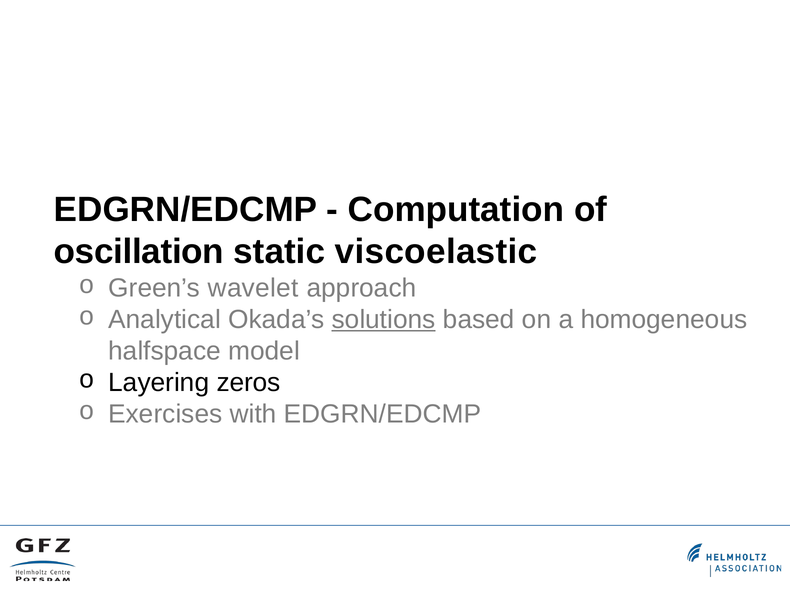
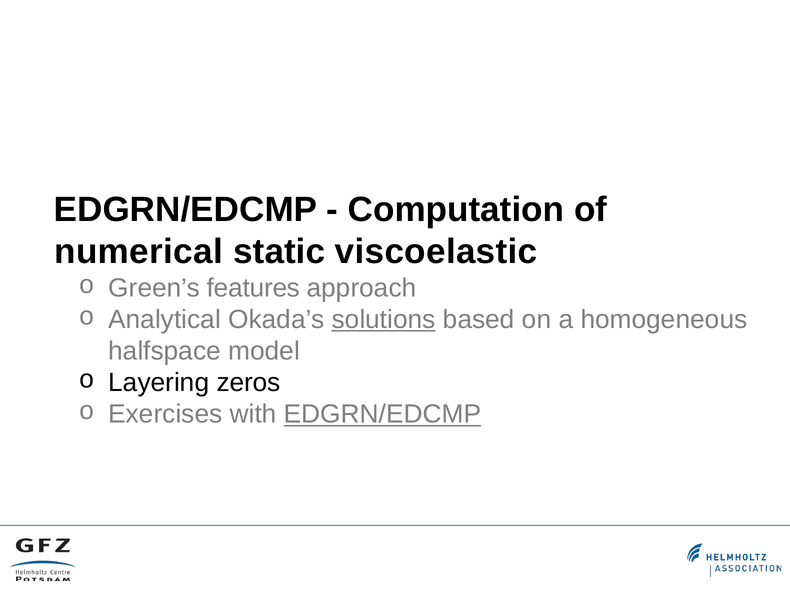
oscillation: oscillation -> numerical (139, 252)
wavelet: wavelet -> features (253, 288)
EDGRN/EDCMP underline: none -> present (382, 415)
